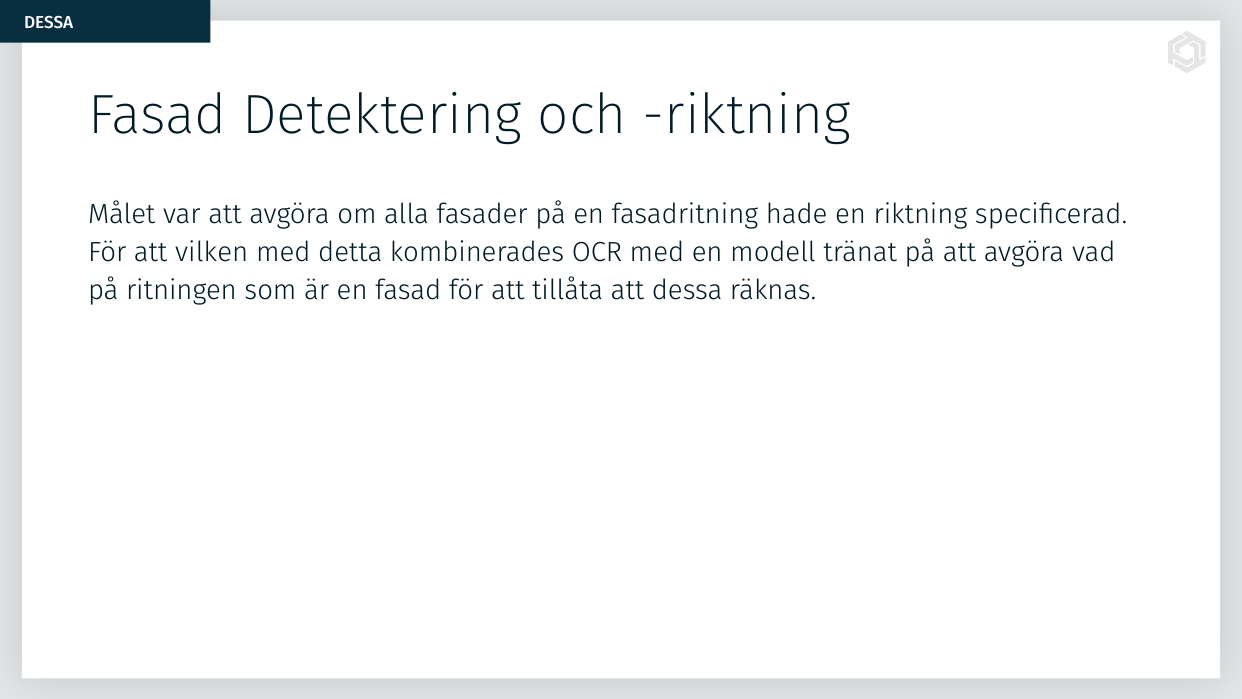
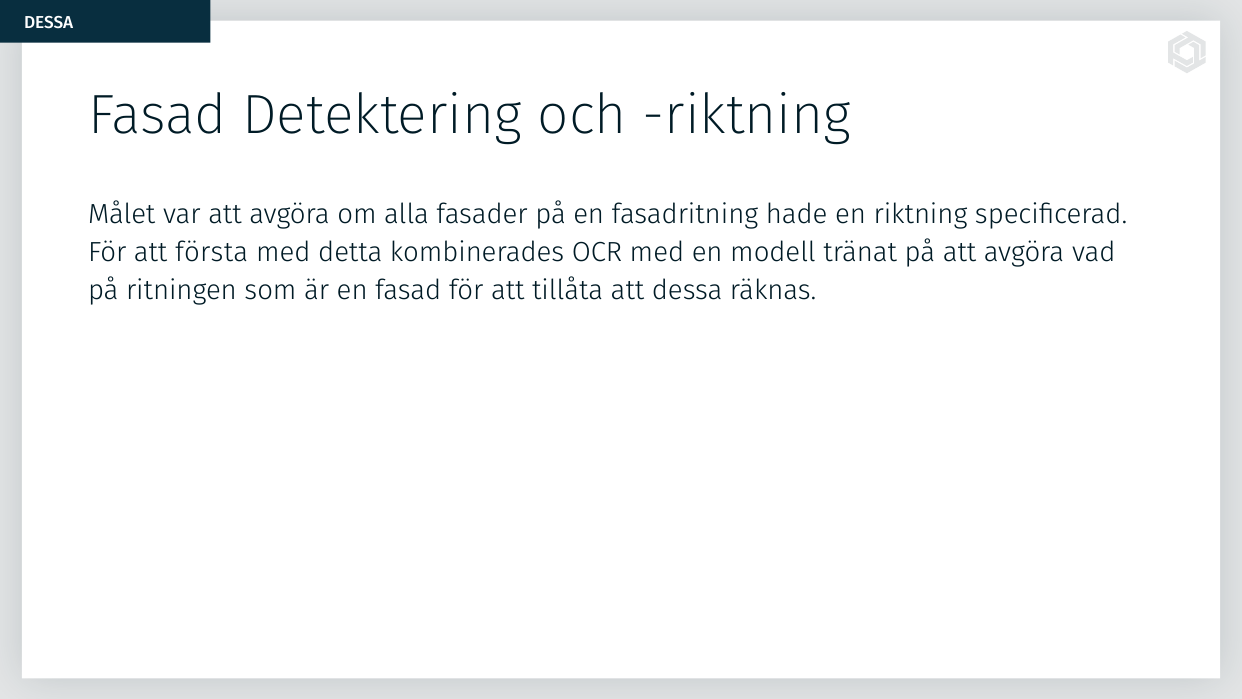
vilken: vilken -> första (212, 253)
